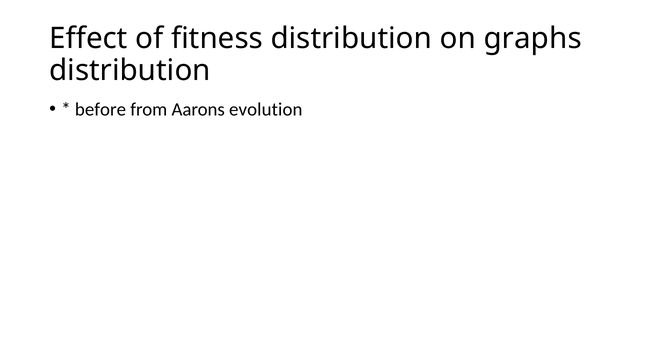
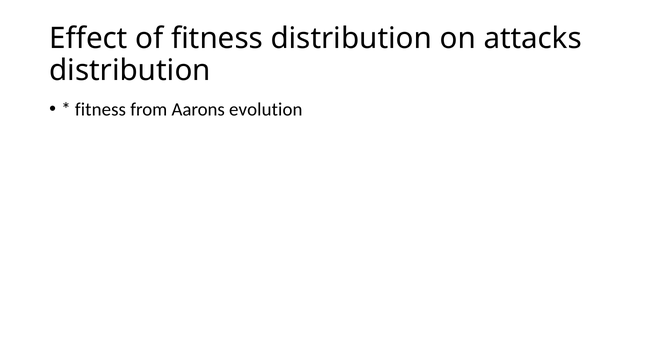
graphs: graphs -> attacks (533, 38)
before: before -> fitness (100, 109)
